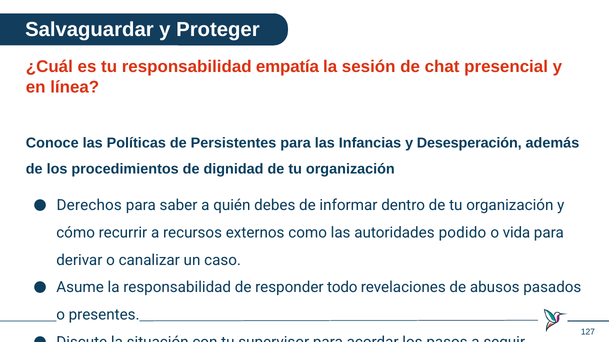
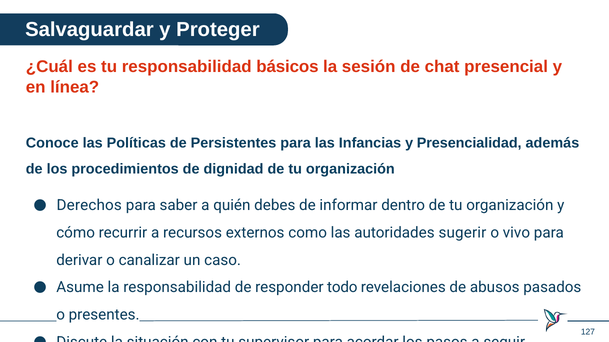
empatía: empatía -> básicos (287, 67)
Desesperación: Desesperación -> Presencialidad (469, 143)
podido: podido -> sugerir (462, 233)
vida: vida -> vivo (516, 233)
